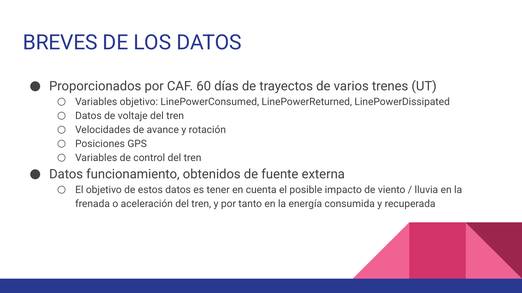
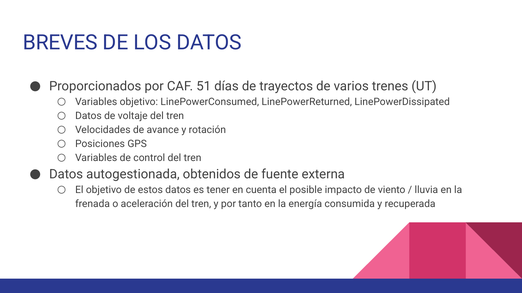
60: 60 -> 51 (204, 87)
funcionamiento: funcionamiento -> autogestionada (133, 175)
